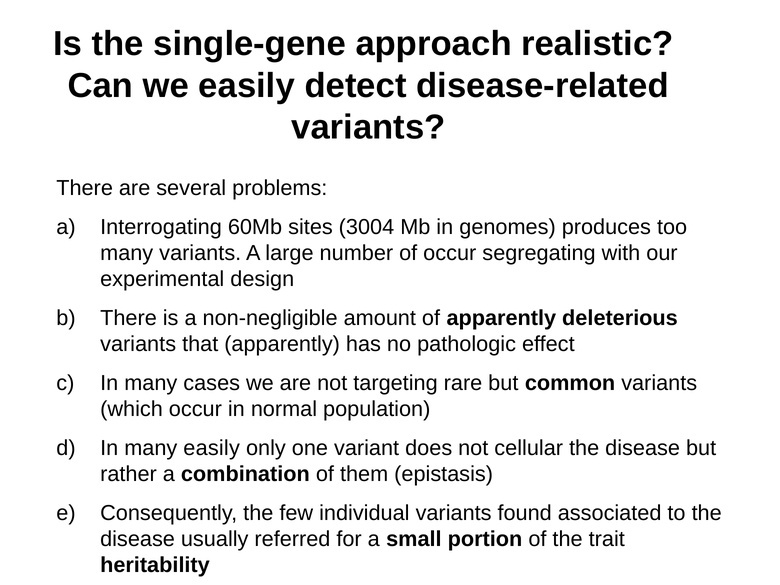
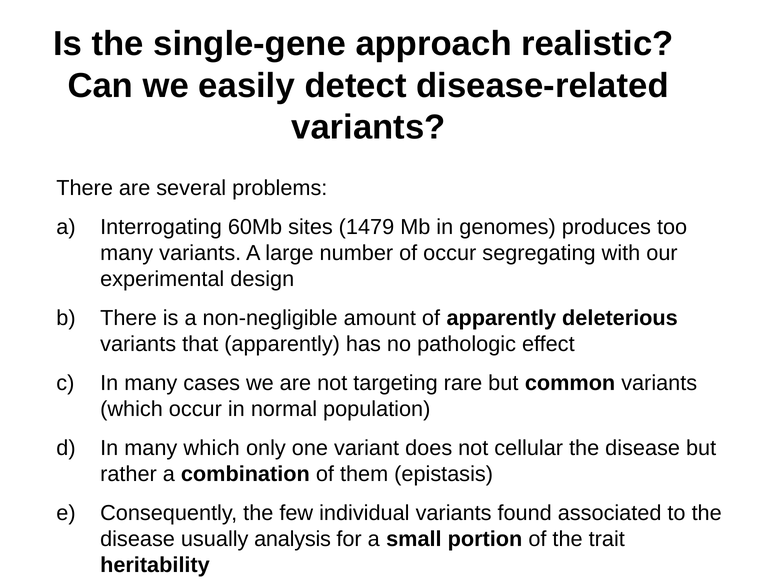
3004: 3004 -> 1479 (366, 227)
many easily: easily -> which (212, 448)
referred: referred -> analysis (293, 539)
